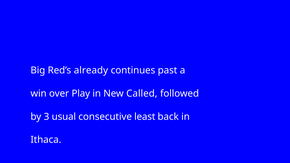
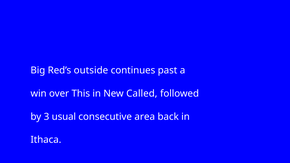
already: already -> outside (91, 70)
Play: Play -> This (81, 94)
least: least -> area (145, 117)
